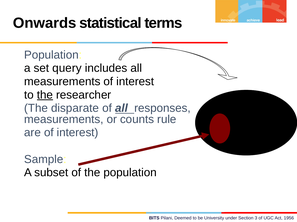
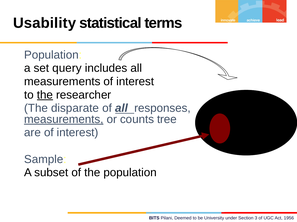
Onwards: Onwards -> Usability (45, 23)
measurements underline: none -> present (64, 120)
rule: rule -> tree (167, 120)
